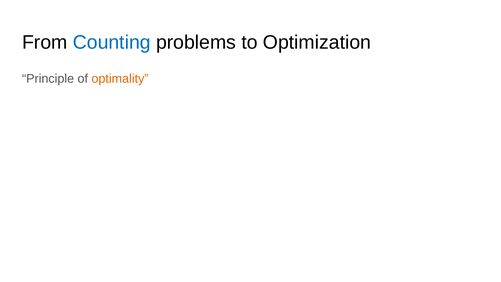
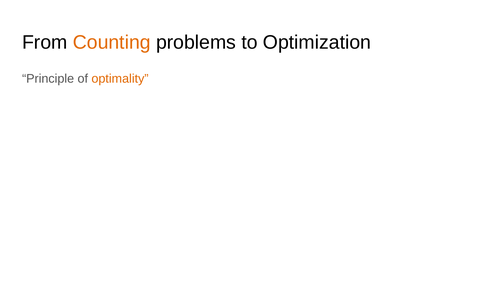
Counting colour: blue -> orange (112, 42)
